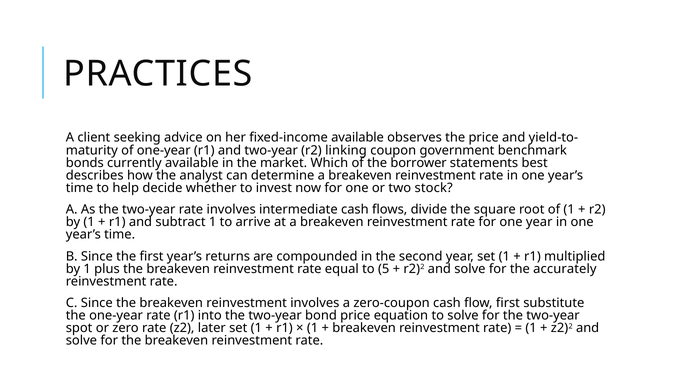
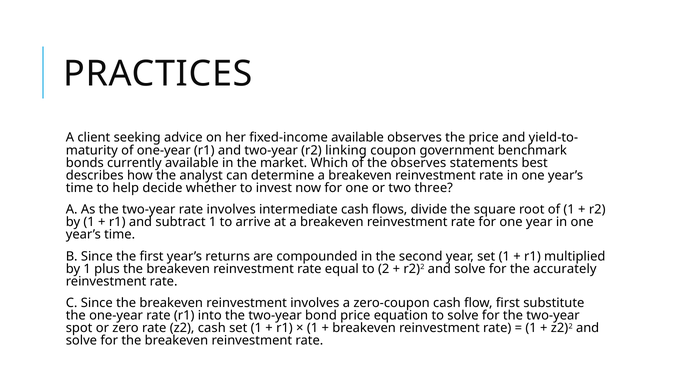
the borrower: borrower -> observes (418, 163)
stock: stock -> three (434, 188)
5: 5 -> 2 (384, 269)
z2 later: later -> cash (212, 329)
